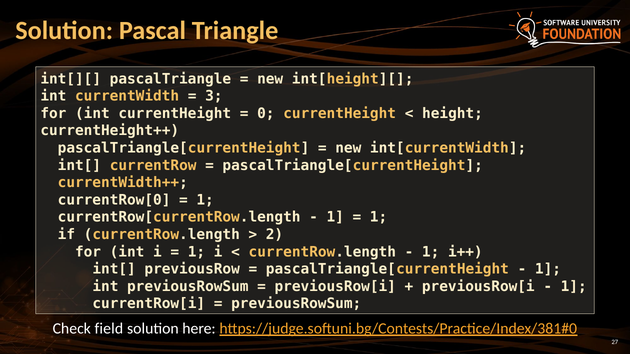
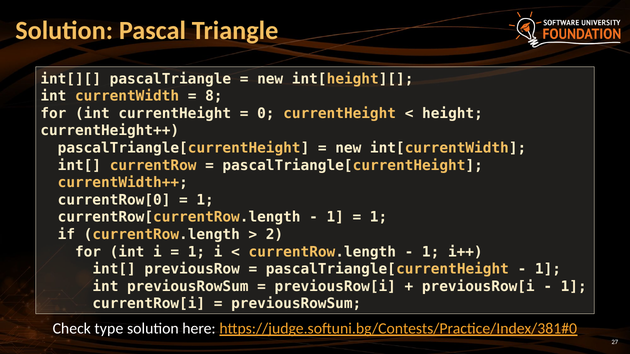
3: 3 -> 8 (214, 96)
field: field -> type (109, 329)
